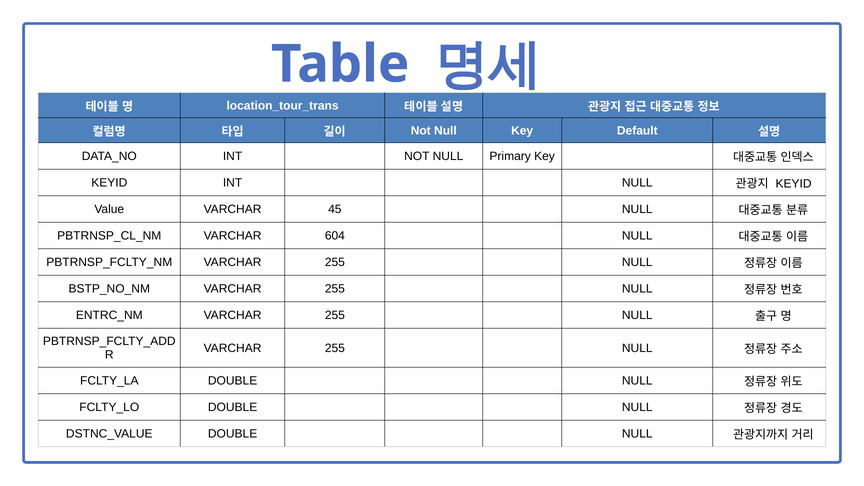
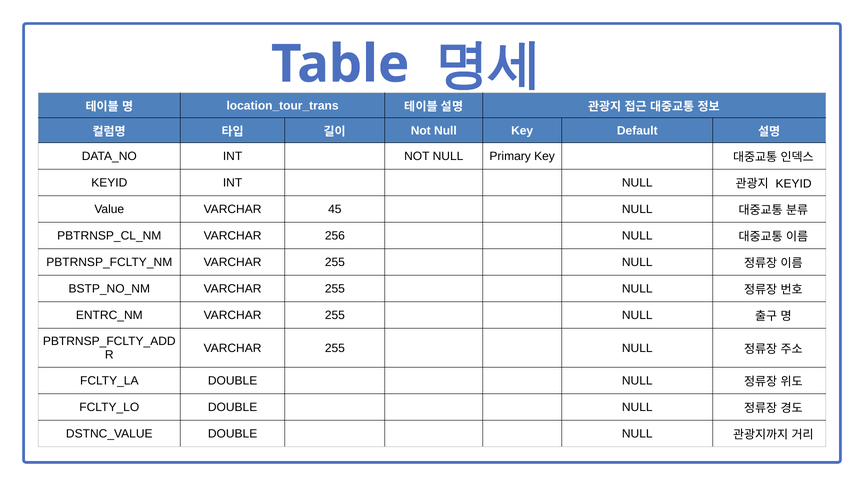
604: 604 -> 256 (335, 236)
